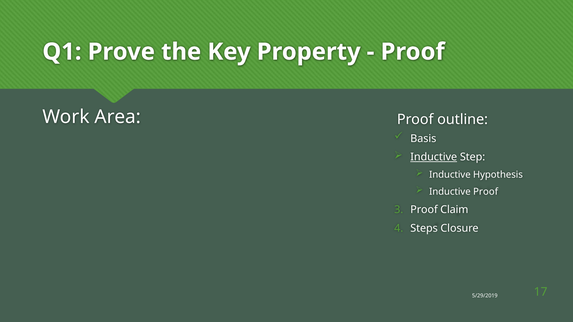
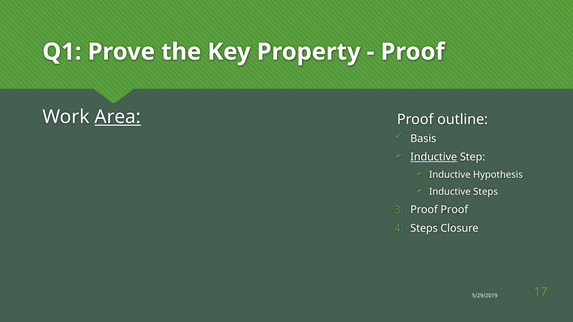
Area underline: none -> present (118, 117)
Inductive Proof: Proof -> Steps (486, 192)
Proof Claim: Claim -> Proof (454, 210)
